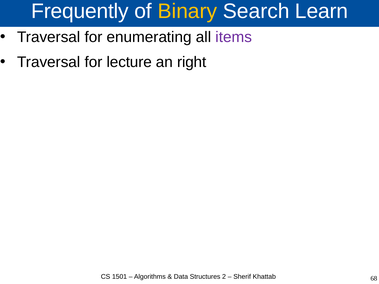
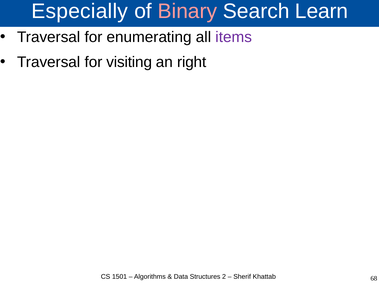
Frequently: Frequently -> Especially (80, 11)
Binary colour: yellow -> pink (187, 11)
lecture: lecture -> visiting (129, 62)
